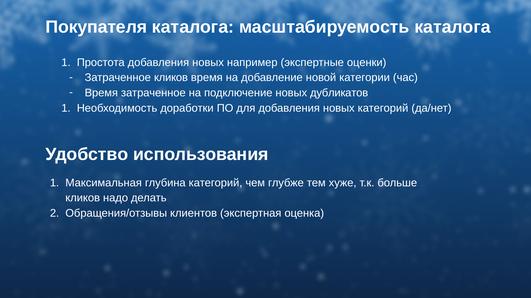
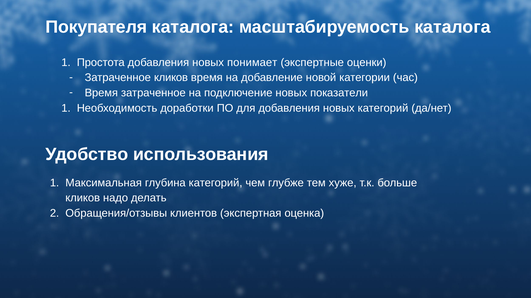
например: например -> понимает (252, 63)
дубликатов: дубликатов -> показатели (339, 93)
